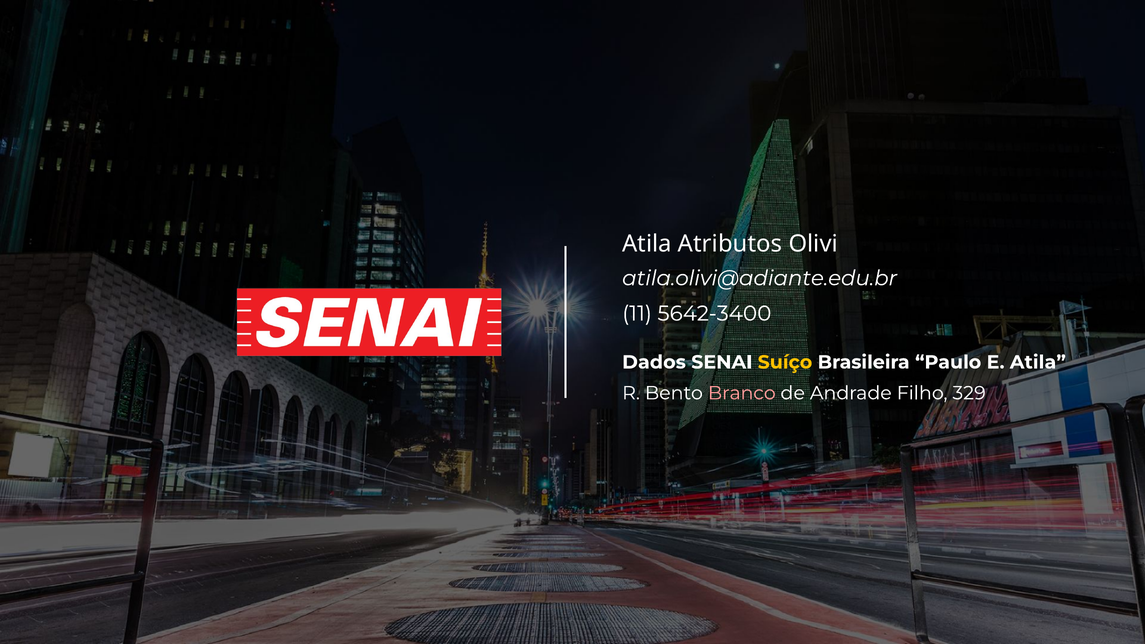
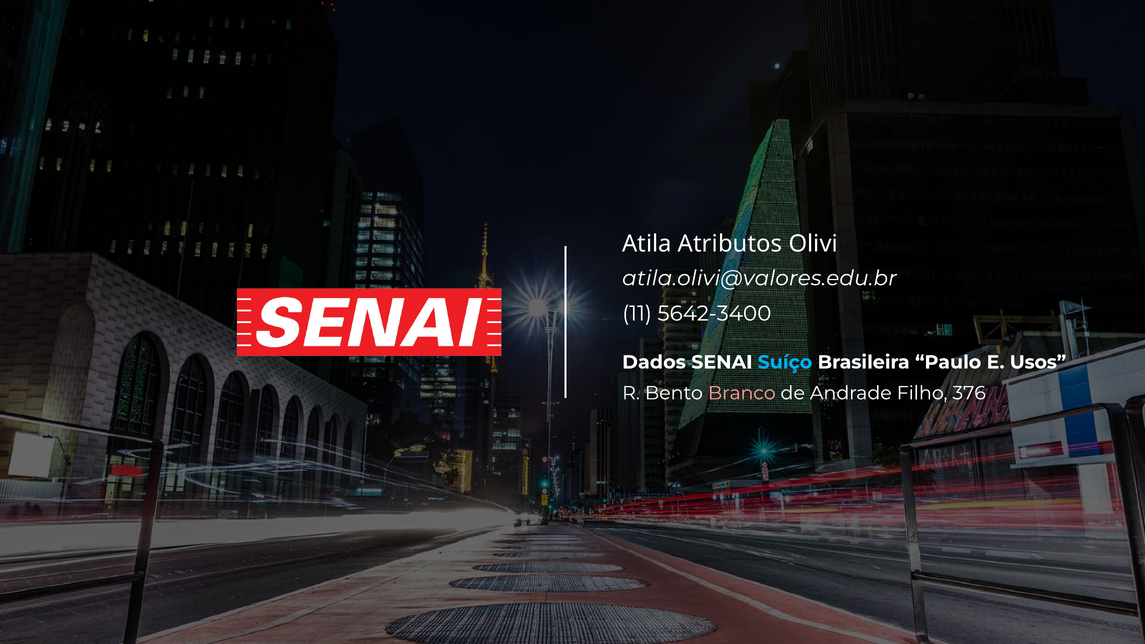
atila.olivi@adiante.edu.br: atila.olivi@adiante.edu.br -> atila.olivi@valores.edu.br (759, 278)
Suíço colour: yellow -> light blue (785, 362)
E Atila: Atila -> Usos (1038, 362)
329: 329 -> 376 (969, 393)
